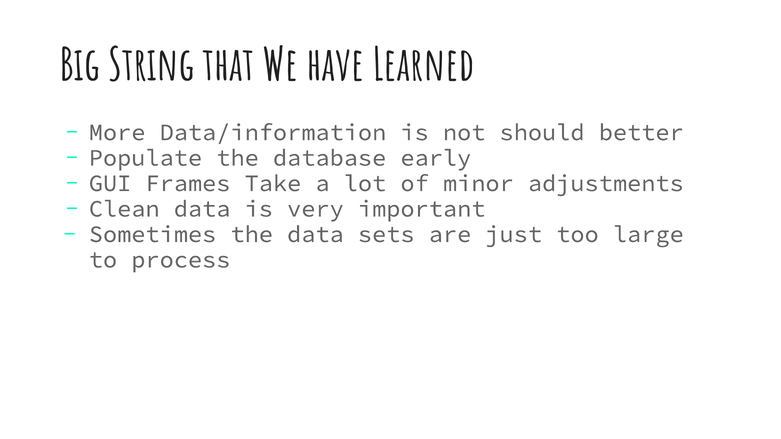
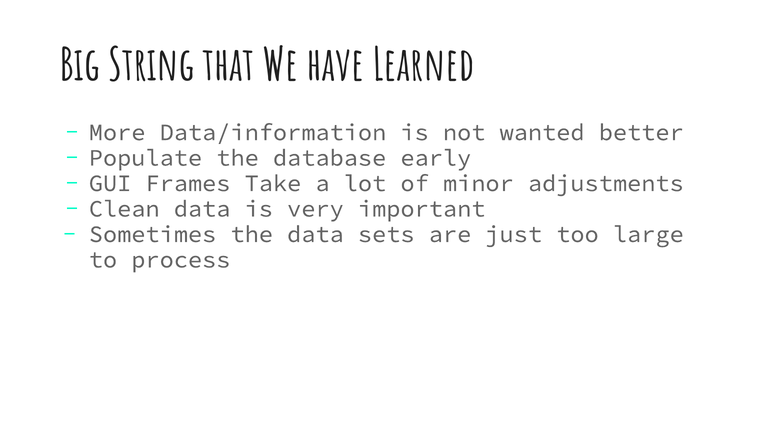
should: should -> wanted (542, 132)
